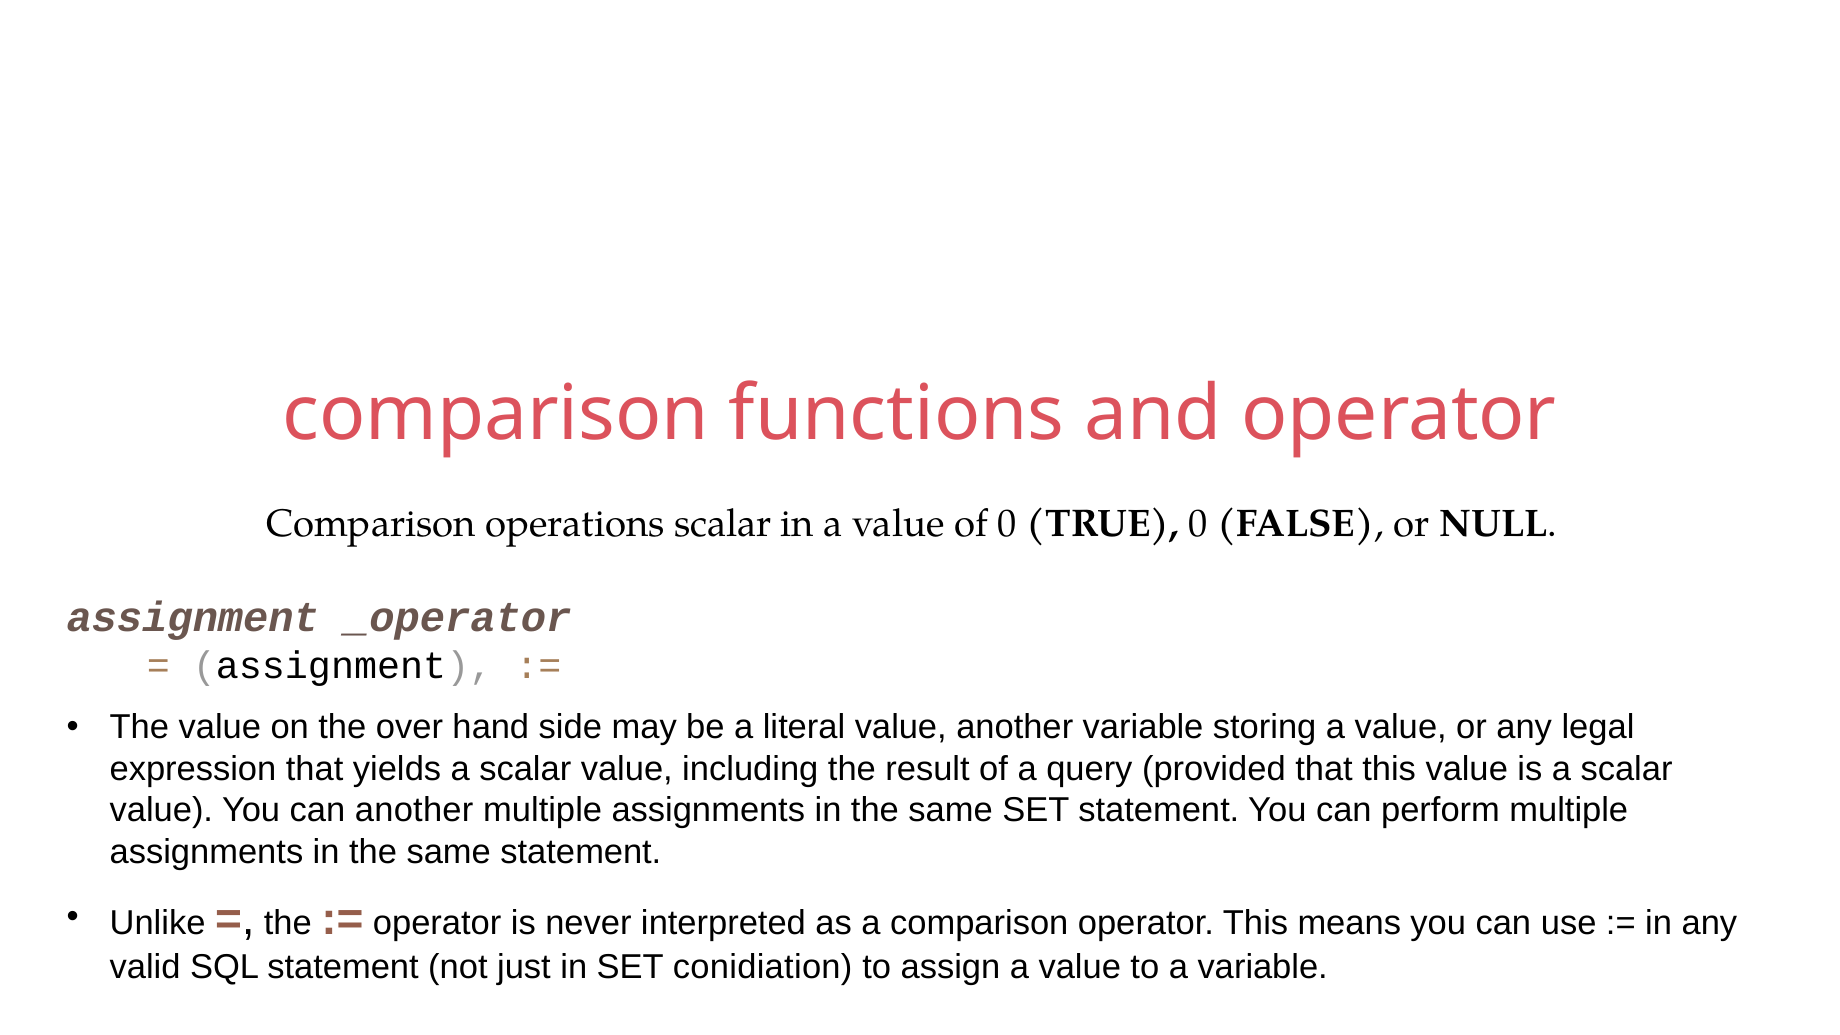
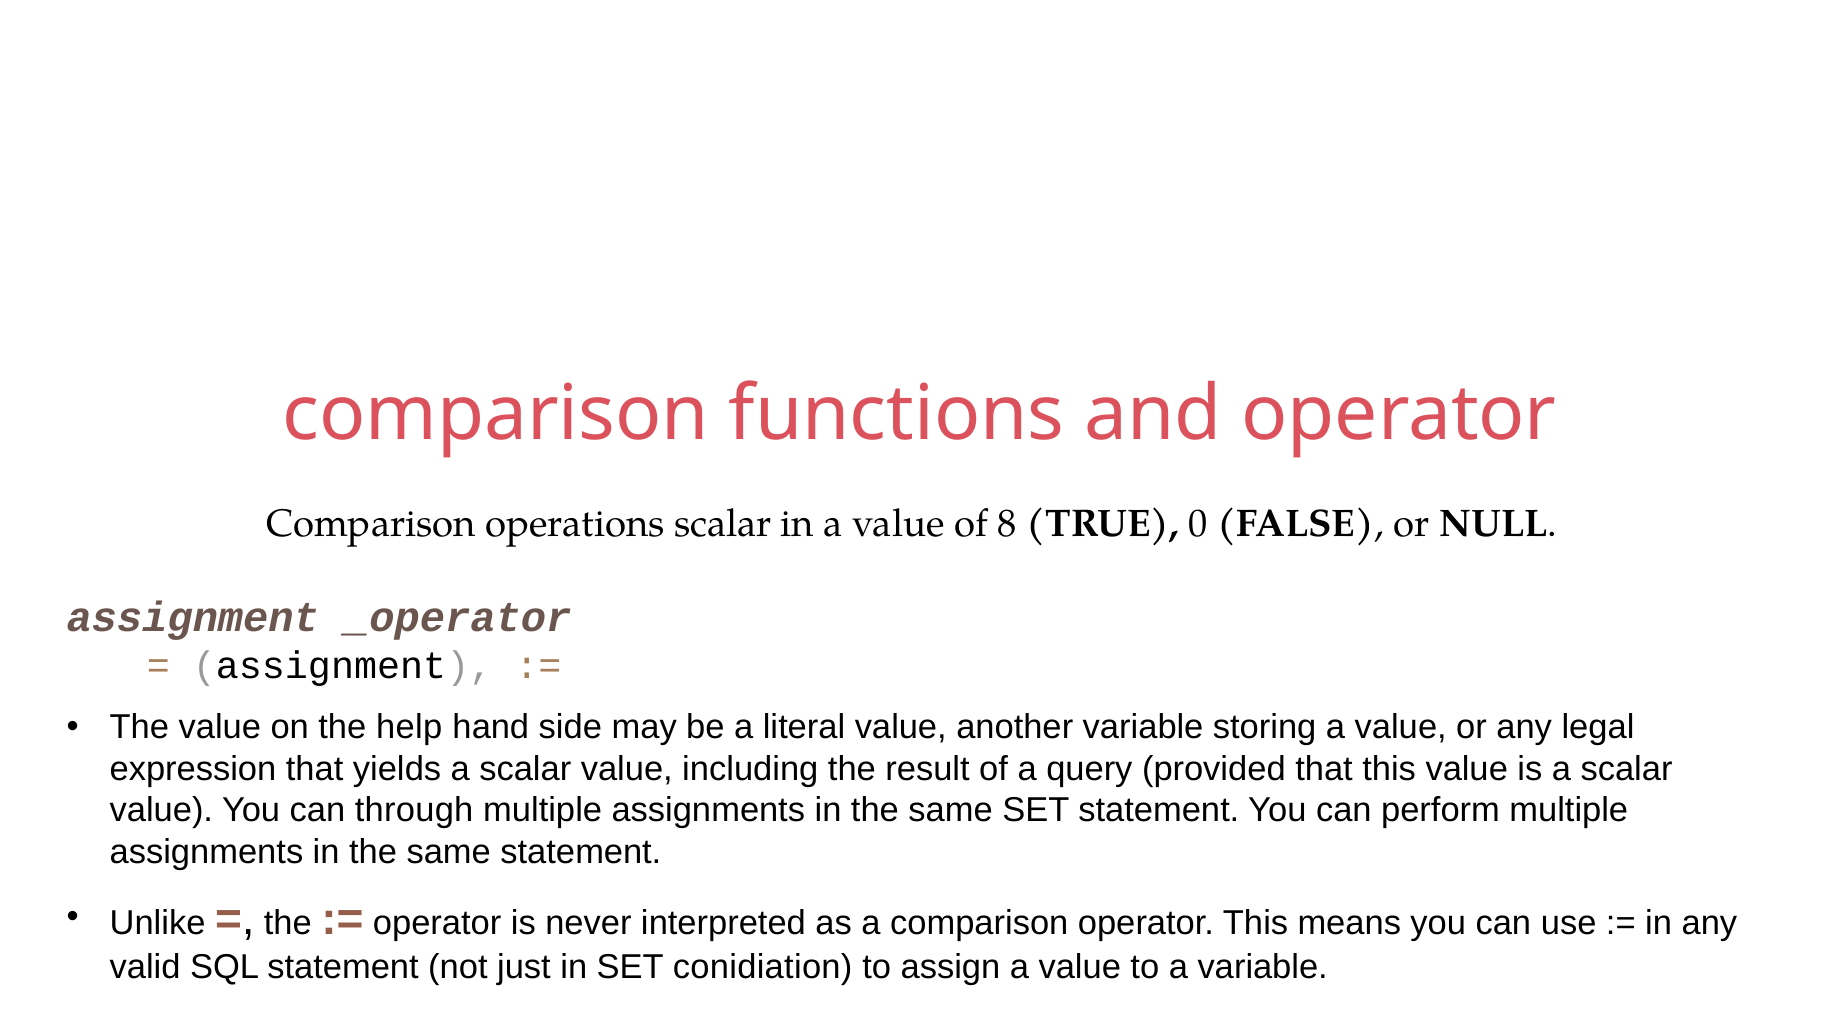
of 0: 0 -> 8 (1007, 524)
over: over -> help (409, 728)
can another: another -> through (414, 810)
